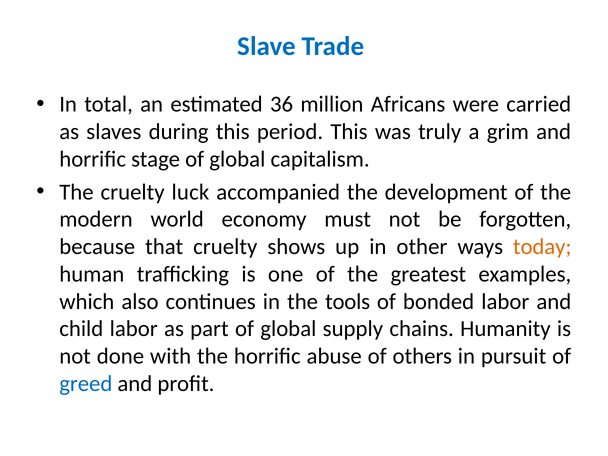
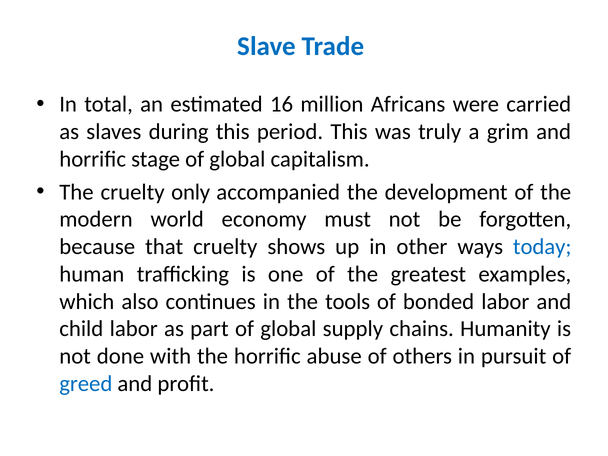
36: 36 -> 16 (282, 104)
luck: luck -> only (191, 192)
today colour: orange -> blue (542, 247)
